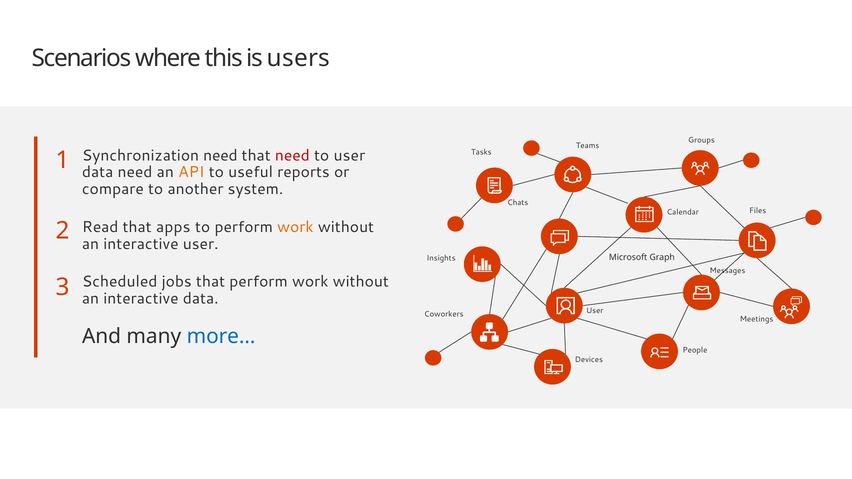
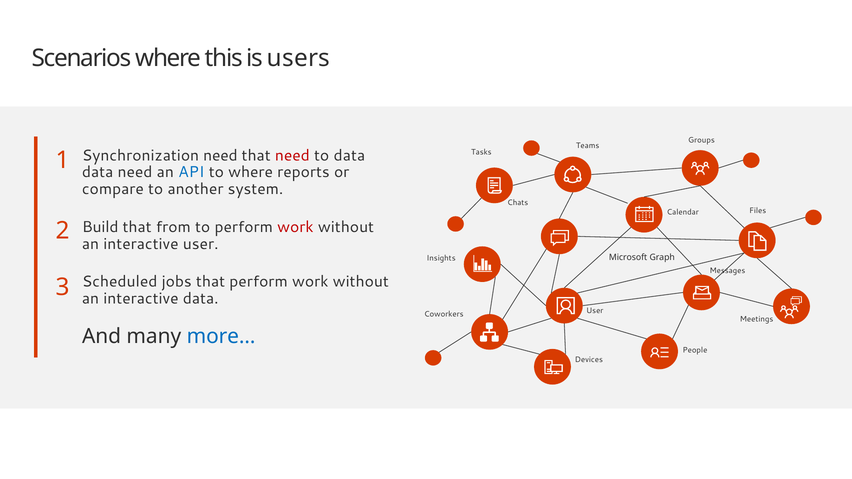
to user: user -> data (349, 155)
API colour: orange -> blue (191, 172)
to useful: useful -> where (251, 172)
Read: Read -> Build (100, 227)
apps: apps -> from (173, 227)
work colour: orange -> red (295, 227)
